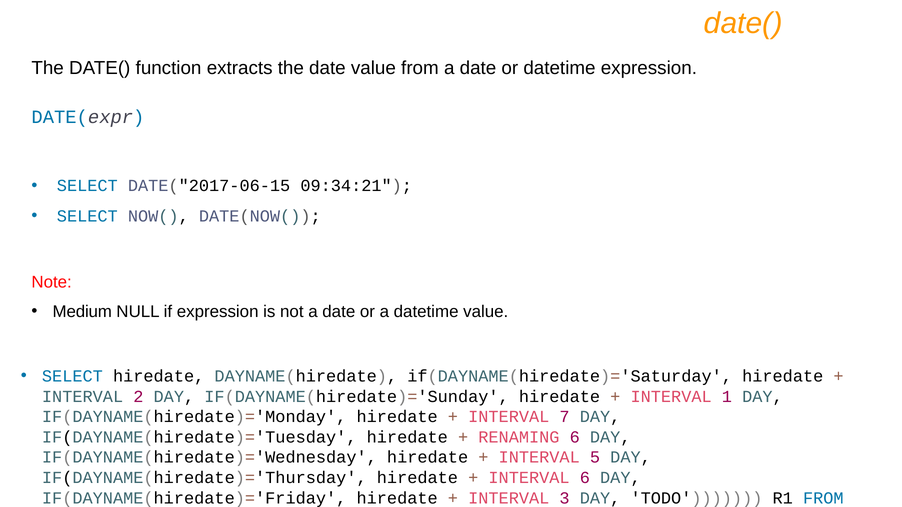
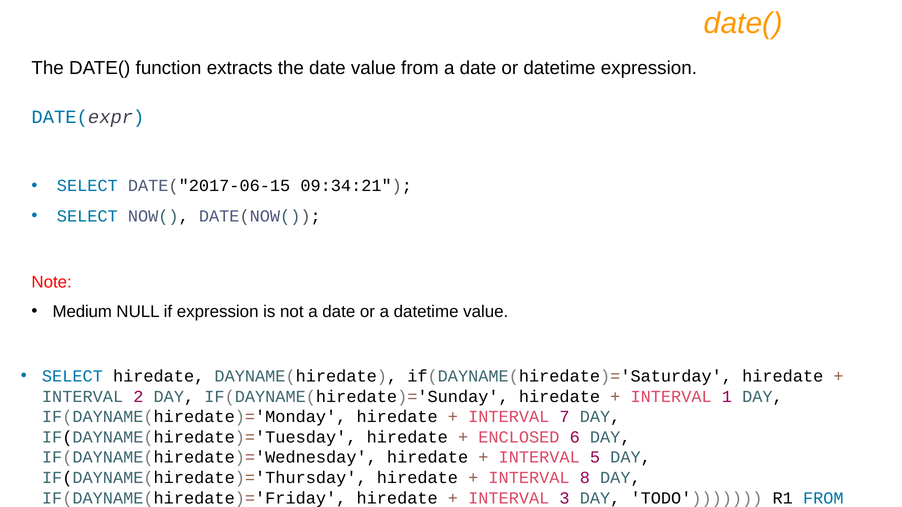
RENAMING: RENAMING -> ENCLOSED (519, 437)
INTERVAL 6: 6 -> 8 (585, 478)
